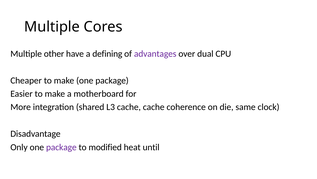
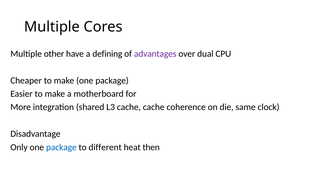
package colour: purple -> blue (61, 147)
modified: modified -> different (105, 147)
until: until -> then (151, 147)
